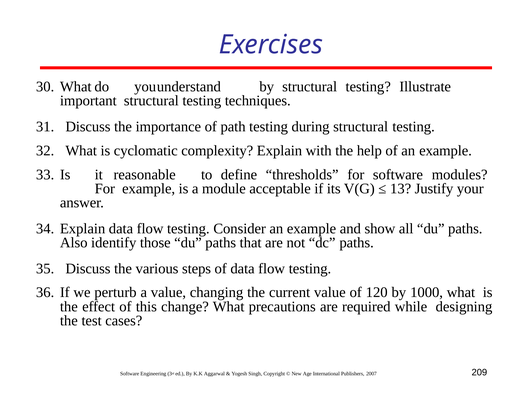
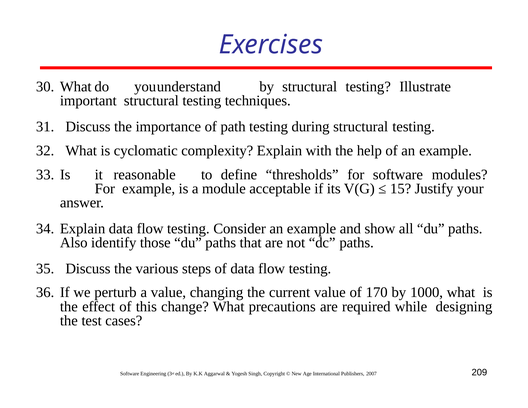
13: 13 -> 15 (401, 189)
120: 120 -> 170 (377, 292)
